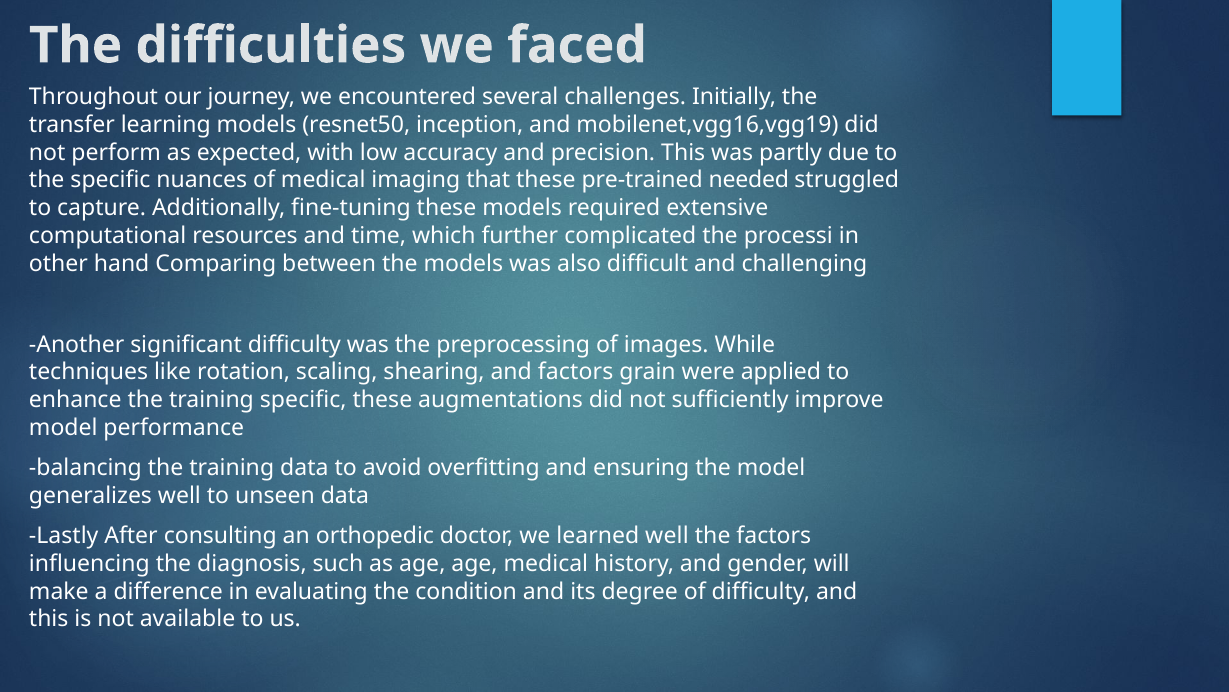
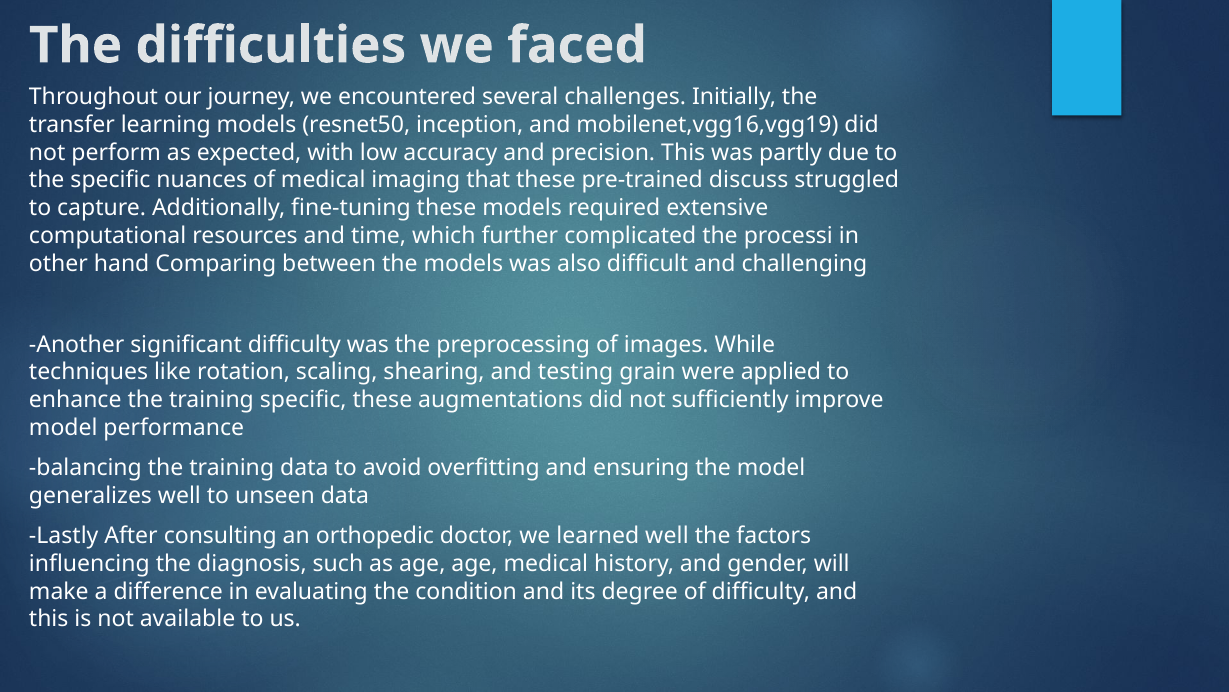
needed: needed -> discuss (749, 180)
and factors: factors -> testing (576, 372)
